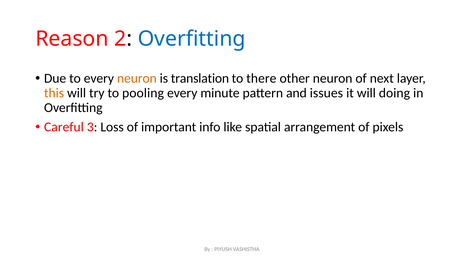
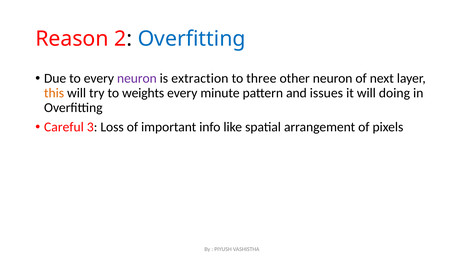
neuron colour: orange -> purple (137, 78)
translation: translation -> extraction (200, 78)
there: there -> three (261, 78)
pooling: pooling -> weights (143, 93)
